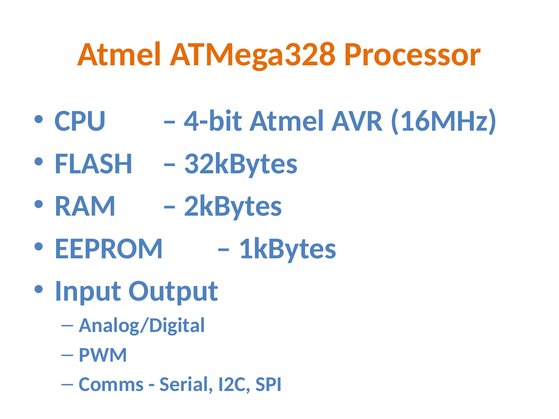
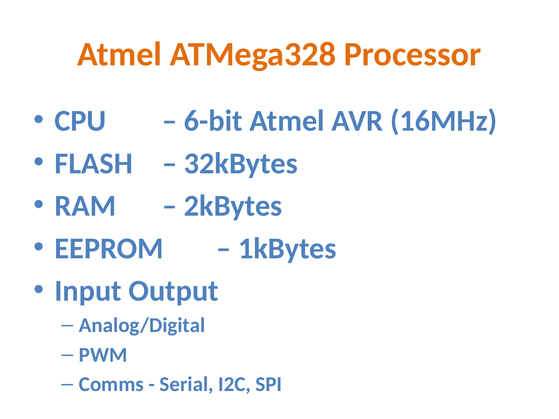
4-bit: 4-bit -> 6-bit (213, 121)
